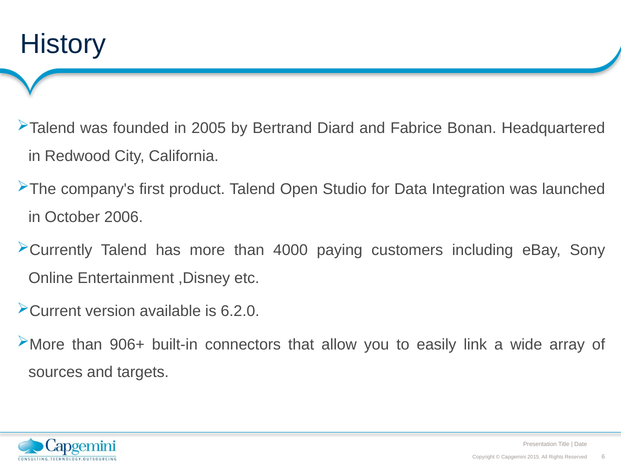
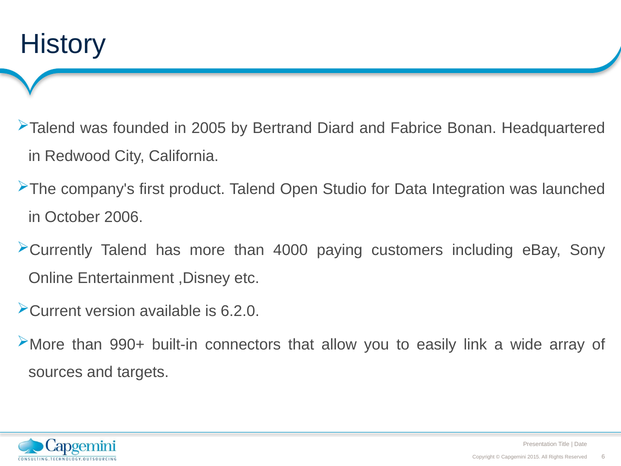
906+: 906+ -> 990+ (127, 344)
